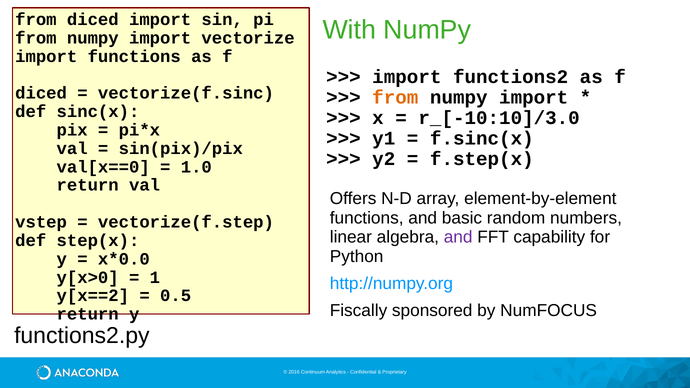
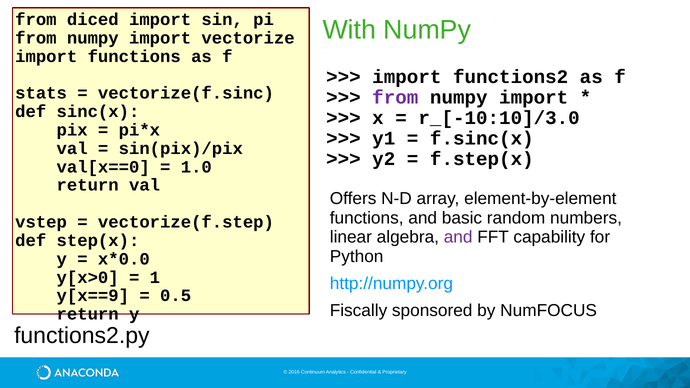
diced: diced -> stats (41, 93)
from colour: orange -> purple (395, 97)
y[x==2: y[x==2 -> y[x==9 (93, 296)
